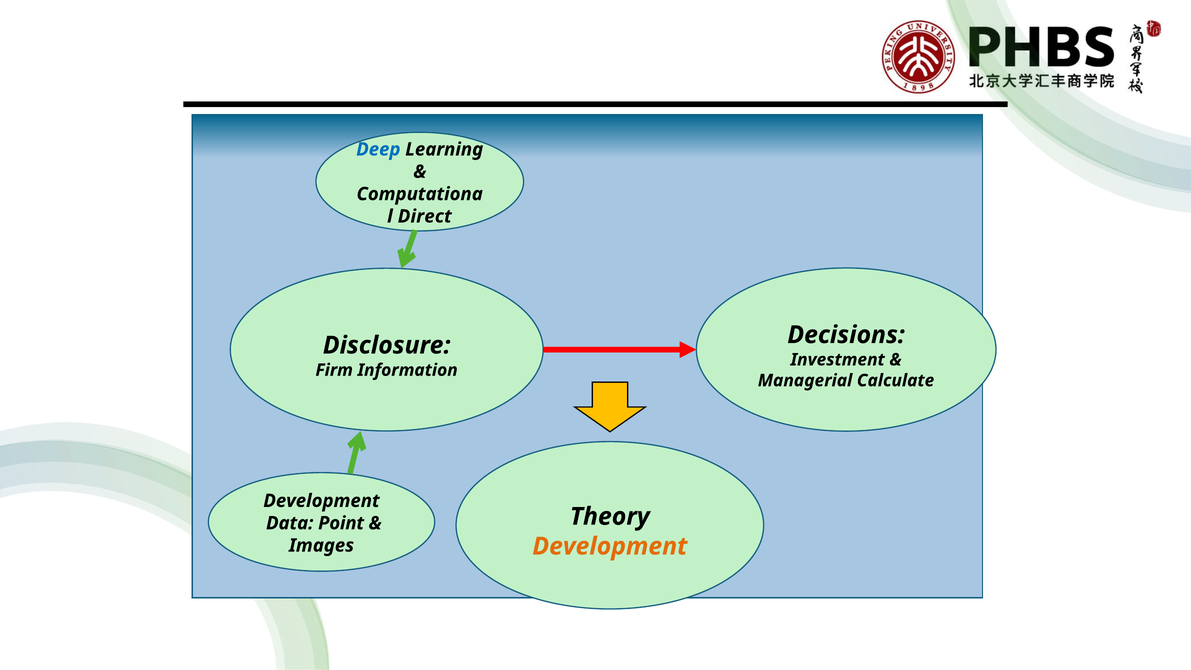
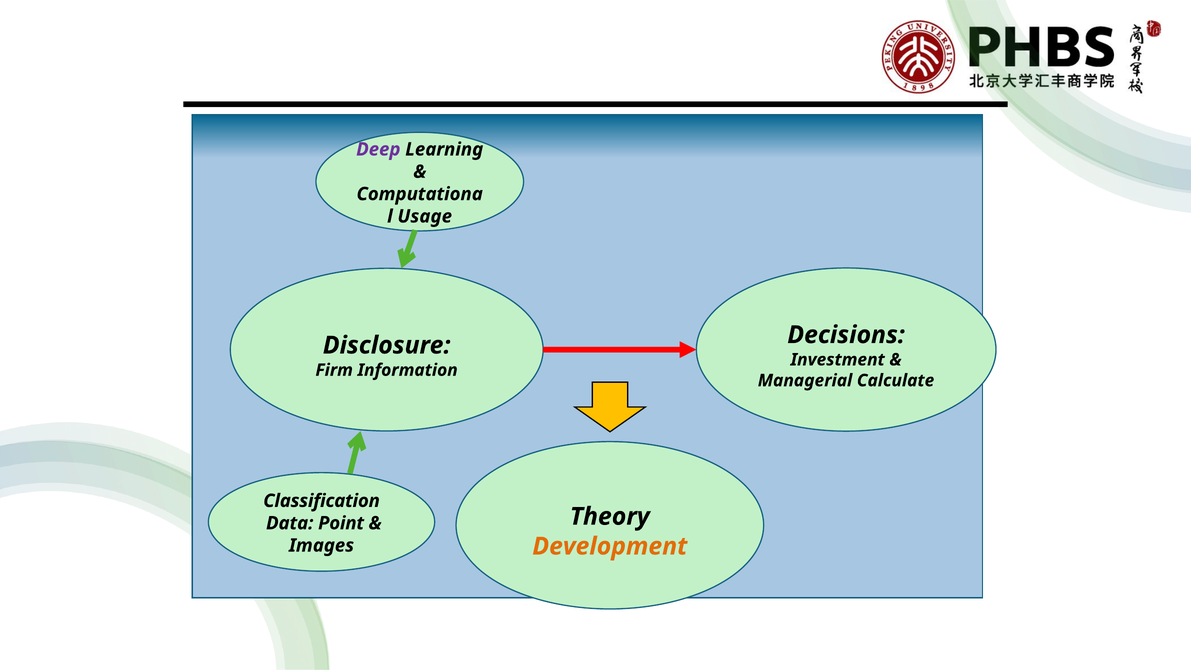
Deep colour: blue -> purple (378, 149)
Direct: Direct -> Usage (425, 216)
Development: Development -> Classification (322, 501)
